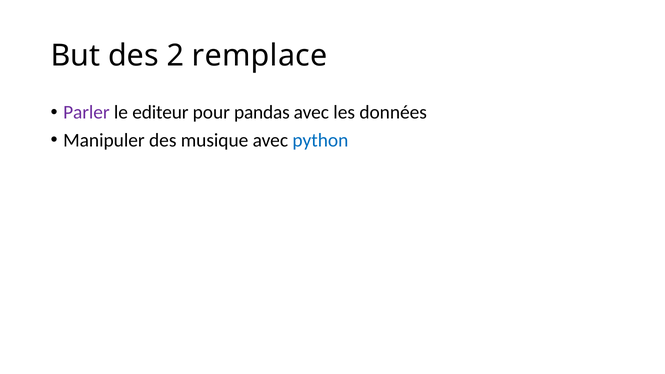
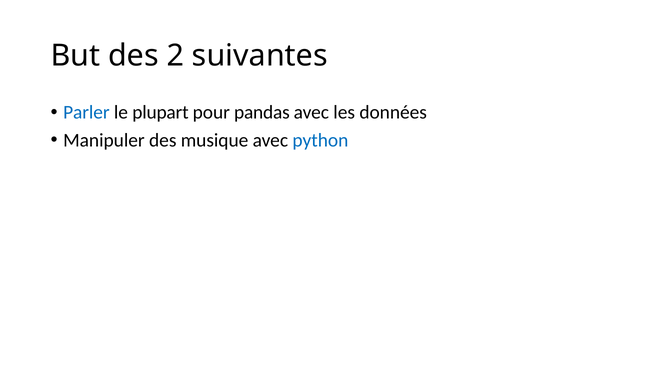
remplace: remplace -> suivantes (260, 56)
Parler colour: purple -> blue (86, 112)
editeur: editeur -> plupart (160, 112)
